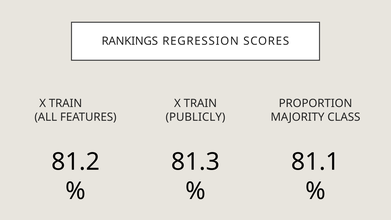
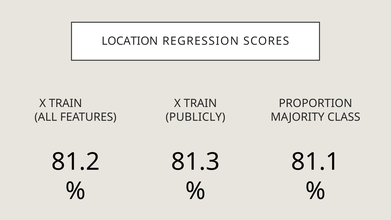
RANKINGS: RANKINGS -> LOCATION (130, 41)
